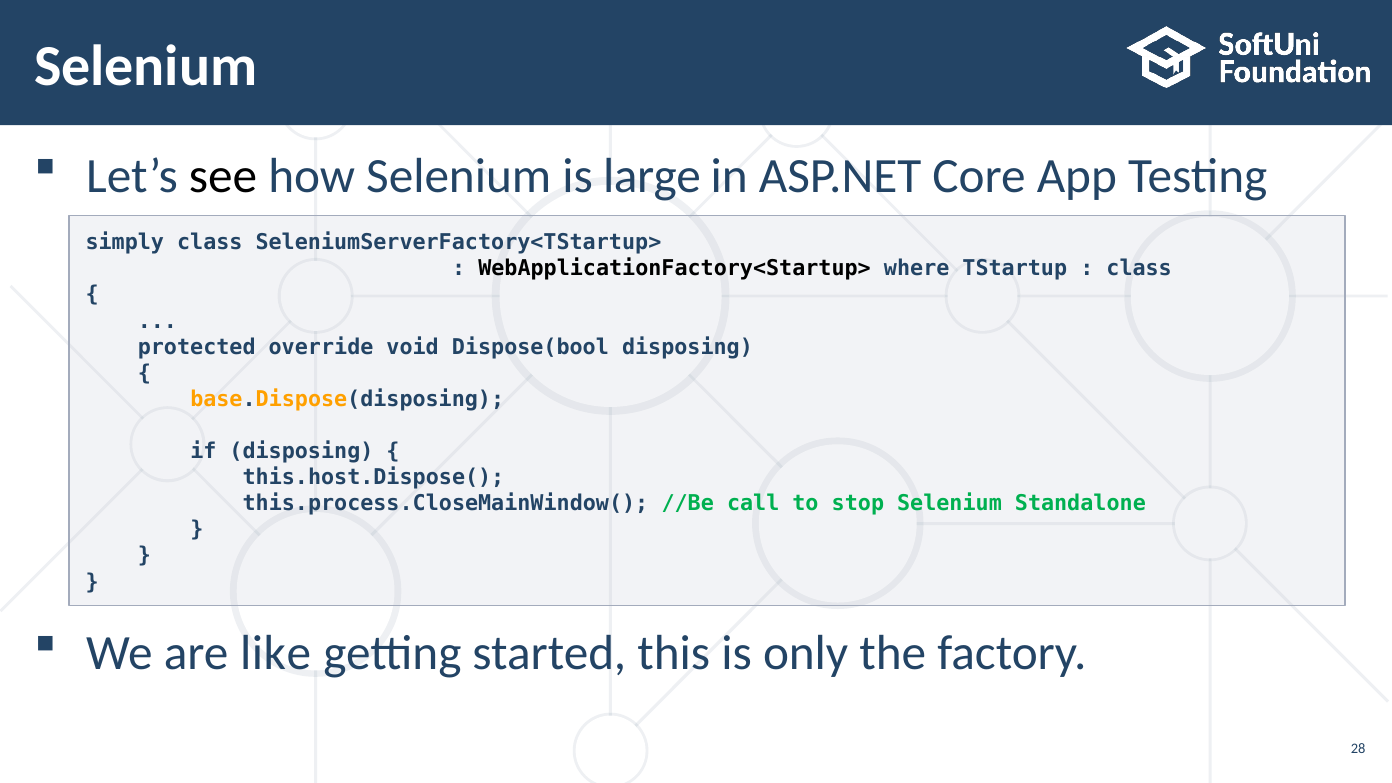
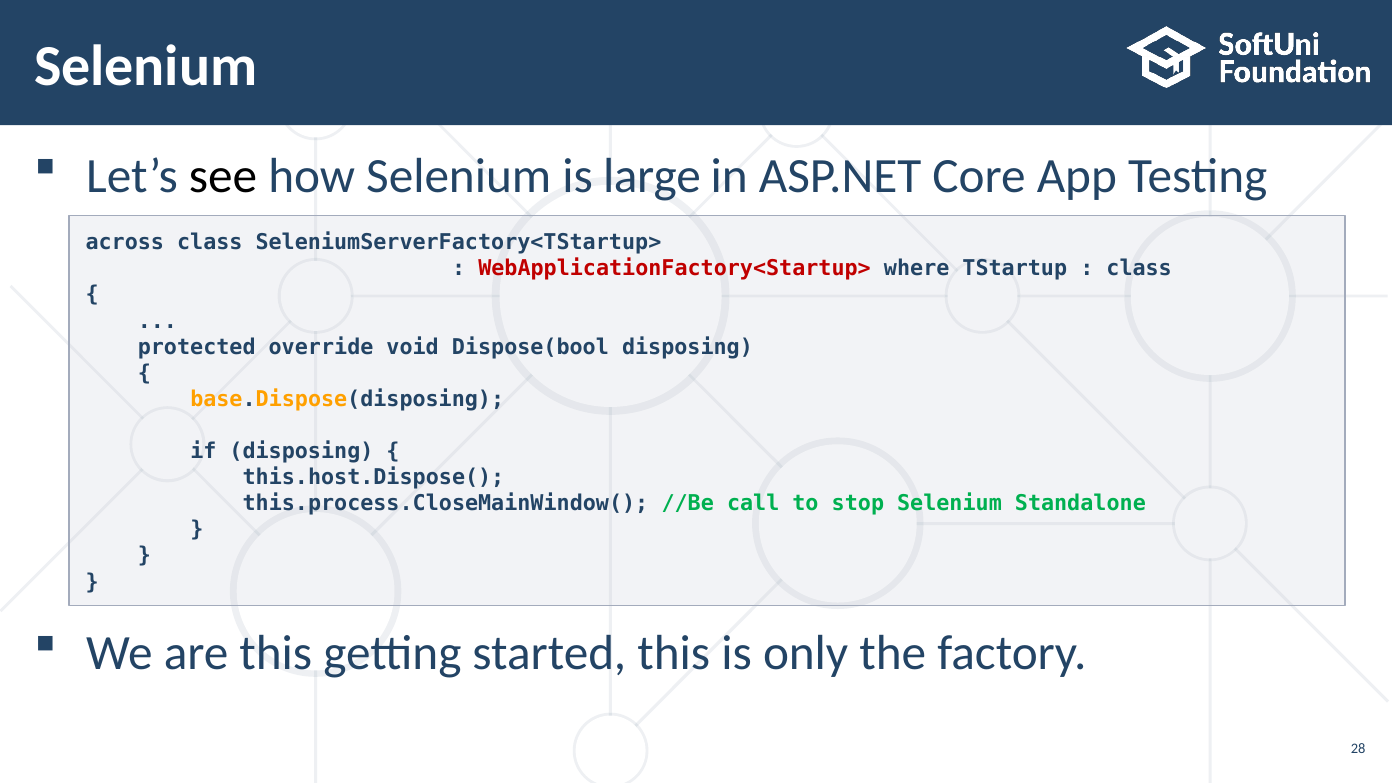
simply: simply -> across (125, 243)
WebApplicationFactory<Startup> colour: black -> red (675, 269)
are like: like -> this (276, 654)
